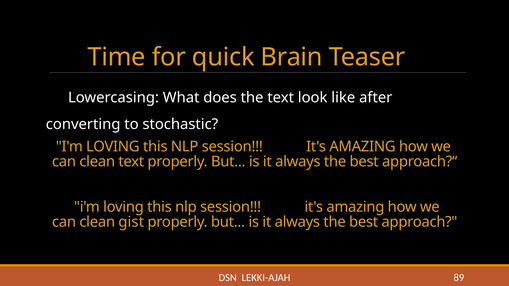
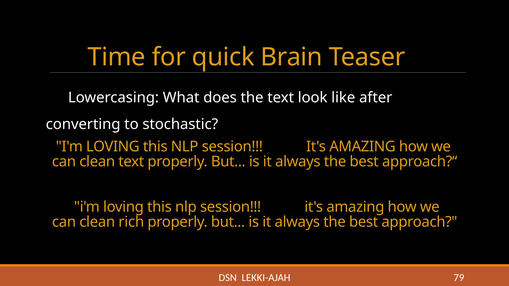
gist: gist -> rich (131, 222)
89: 89 -> 79 (459, 278)
